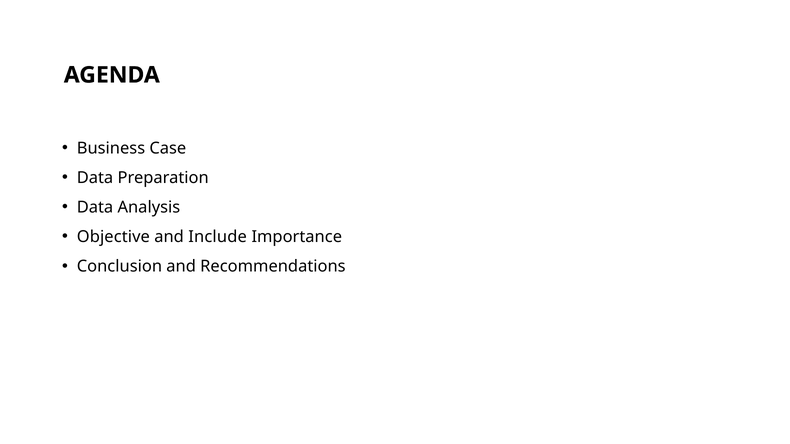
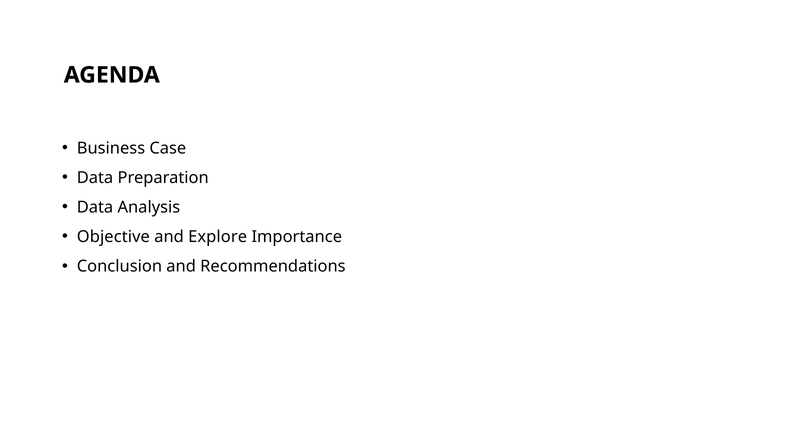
Include: Include -> Explore (218, 237)
